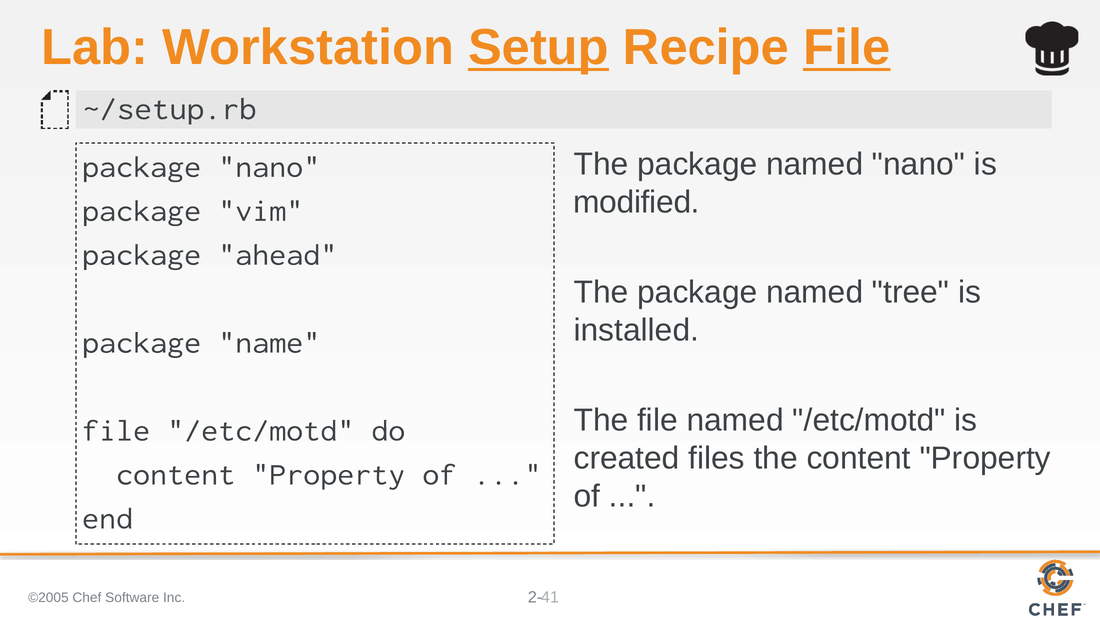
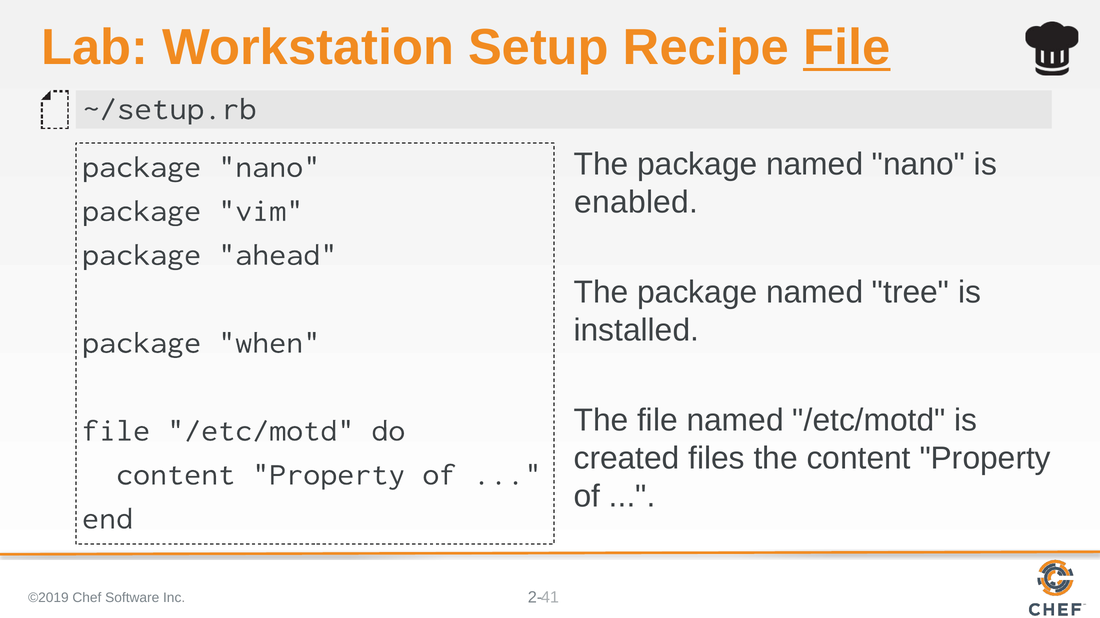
Setup underline: present -> none (538, 48)
modified: modified -> enabled (636, 202)
name: name -> when (269, 343)
©2005: ©2005 -> ©2019 (48, 599)
